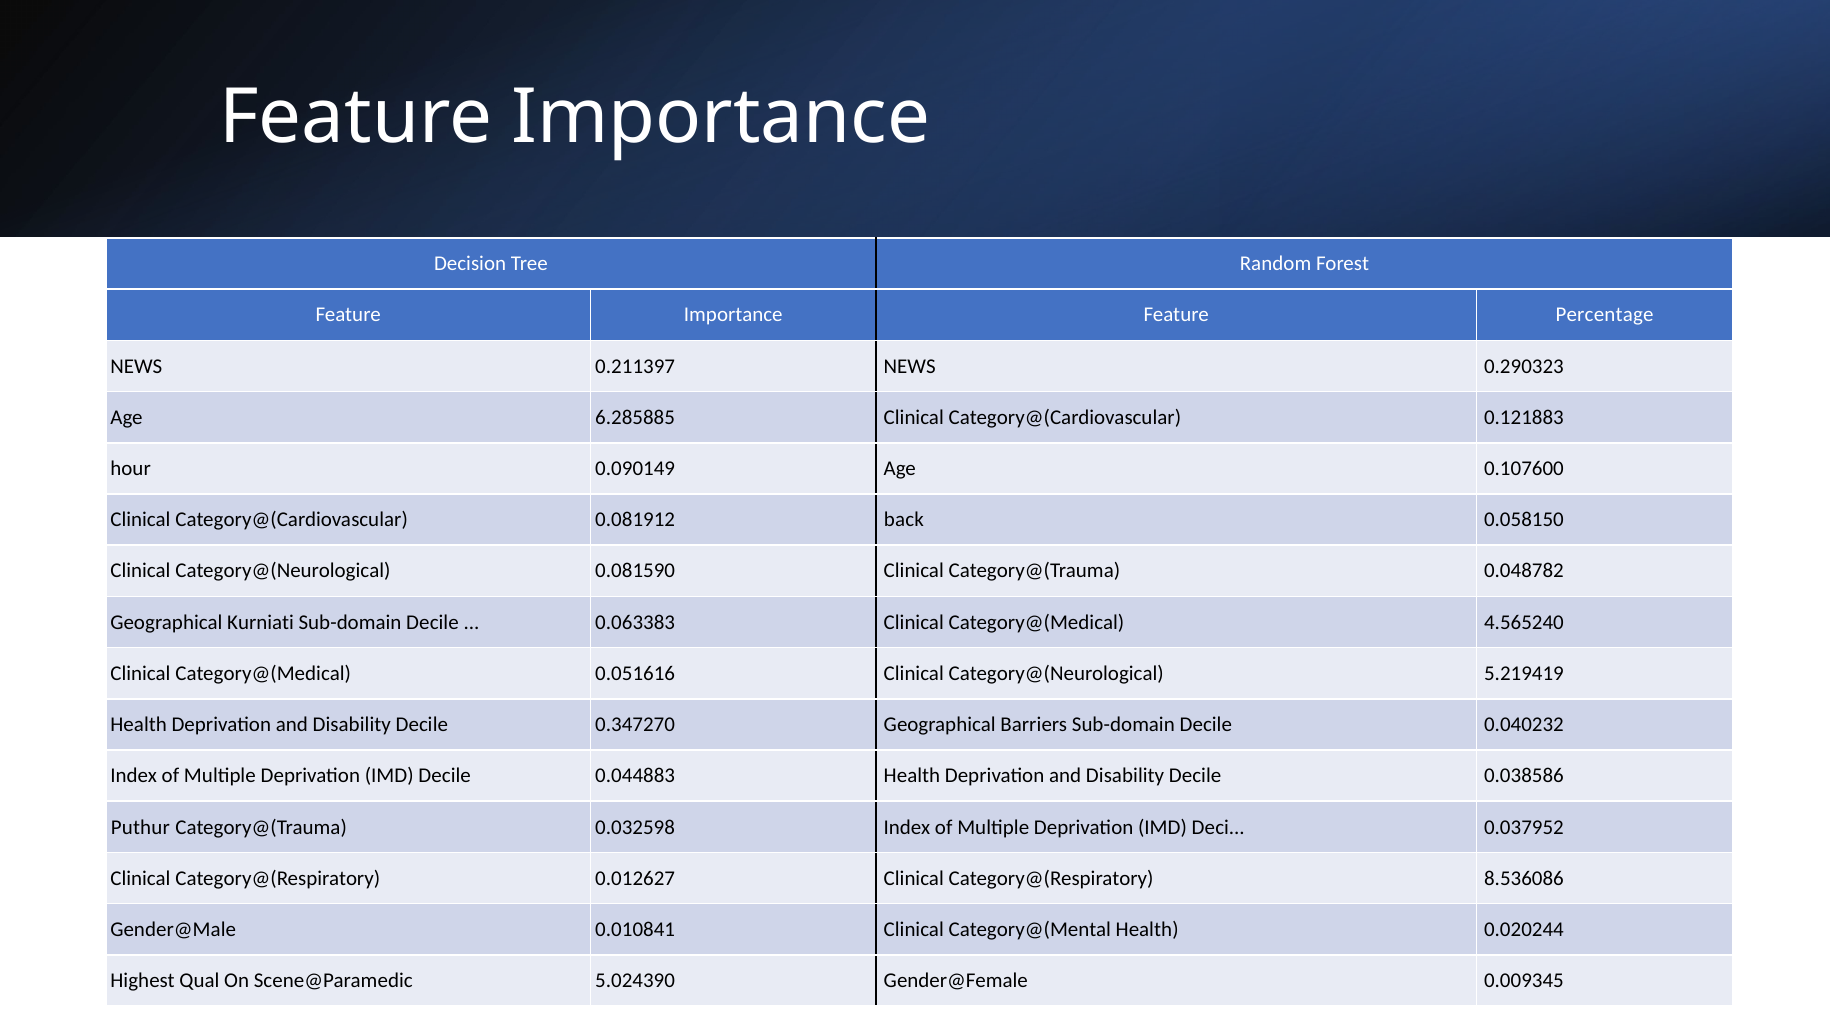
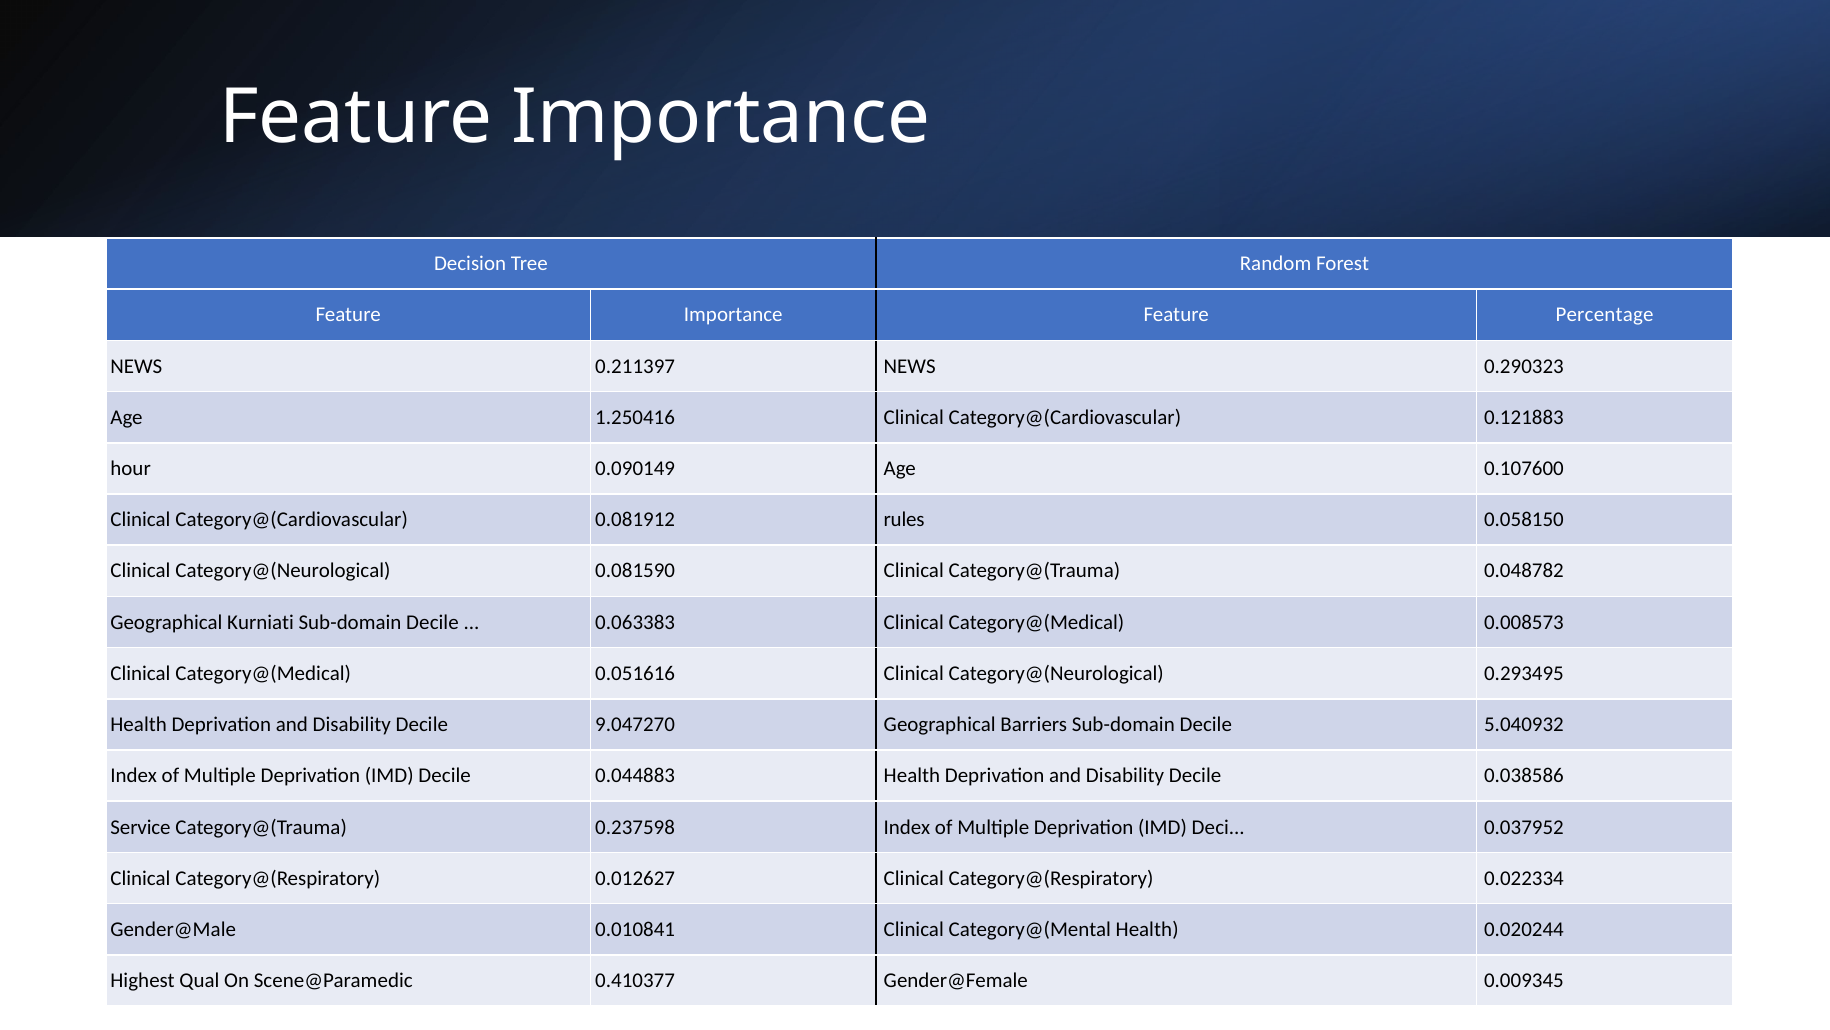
6.285885: 6.285885 -> 1.250416 (635, 417)
back: back -> rules (904, 520)
4.565240: 4.565240 -> 0.008573 (1524, 622)
5.219419: 5.219419 -> 0.293495 (1524, 673)
0.347270: 0.347270 -> 9.047270 (635, 724)
0.040232: 0.040232 -> 5.040932 (1524, 724)
Puthur: Puthur -> Service (141, 827)
0.032598: 0.032598 -> 0.237598 (635, 827)
8.536086: 8.536086 -> 0.022334 (1524, 878)
5.024390: 5.024390 -> 0.410377 (635, 980)
